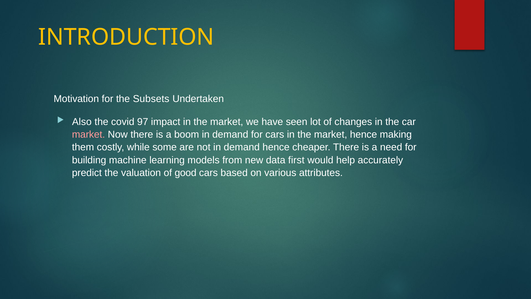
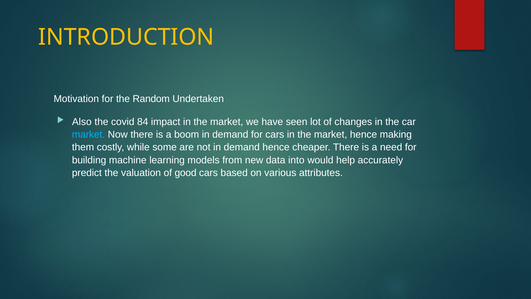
Subsets: Subsets -> Random (151, 99)
97: 97 -> 84 (143, 122)
market colour: pink -> light blue (89, 134)
first: first -> into (296, 160)
